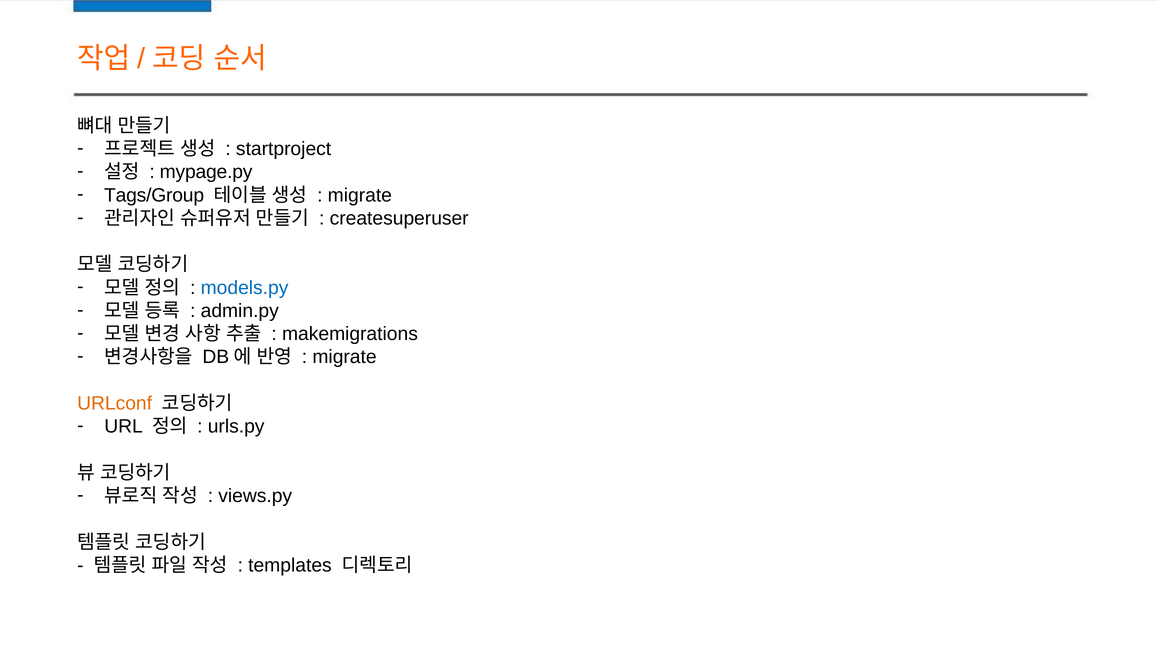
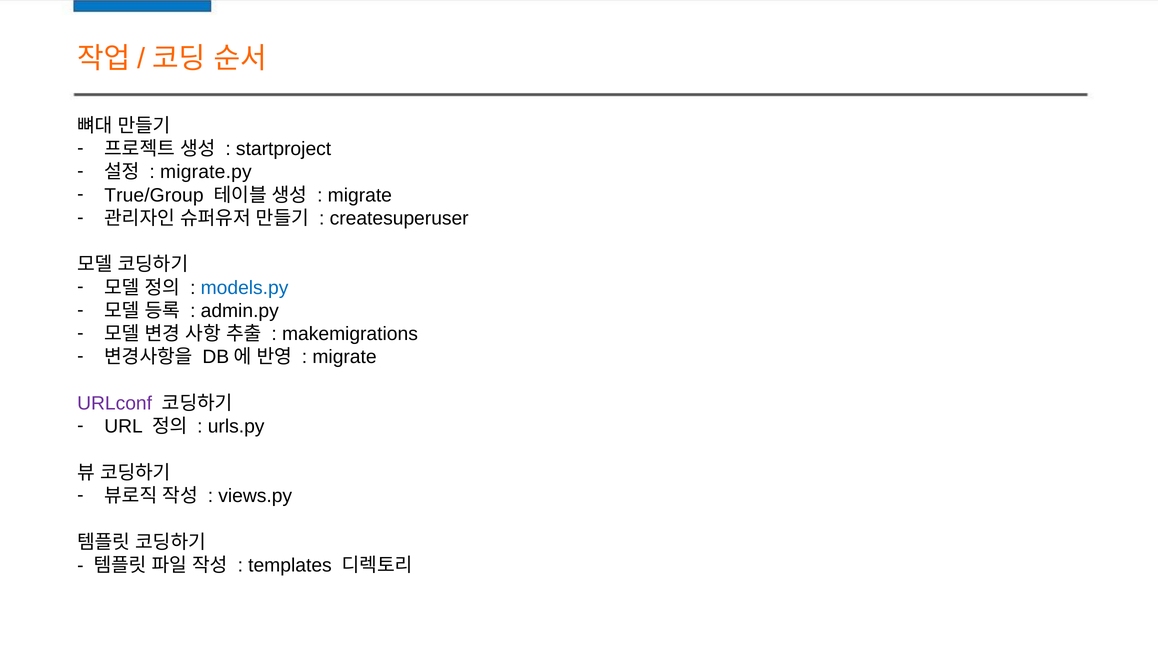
mypage.py: mypage.py -> migrate.py (206, 172)
Tags/Group: Tags/Group -> True/Group (154, 195)
URLconf colour: orange -> purple (115, 404)
